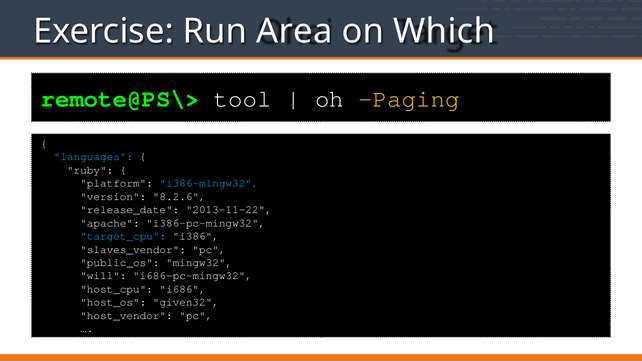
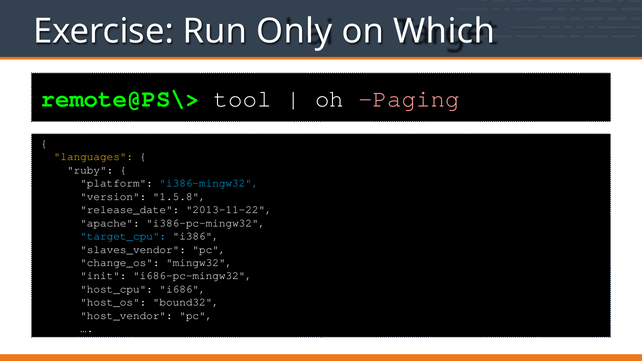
Area: Area -> Only (294, 31)
Paging colour: yellow -> pink (409, 99)
languages colour: light blue -> yellow (93, 157)
8.2.6: 8.2.6 -> 1.5.8 (179, 197)
public_os: public_os -> change_os (120, 263)
will: will -> init (103, 276)
given32: given32 -> bound32 (186, 302)
